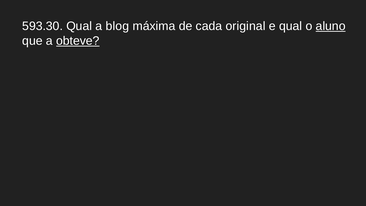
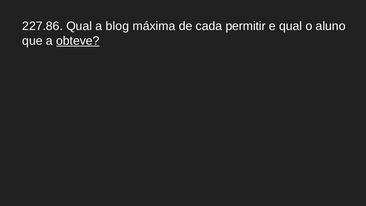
593.30: 593.30 -> 227.86 (43, 26)
original: original -> permitir (246, 26)
aluno underline: present -> none (331, 26)
